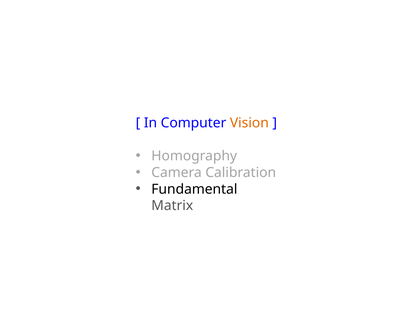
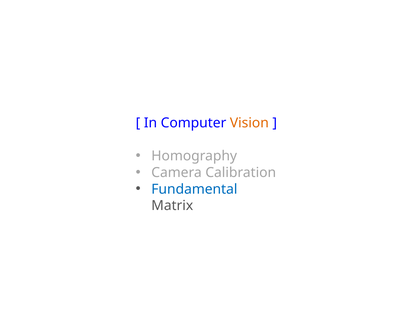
Fundamental colour: black -> blue (194, 189)
